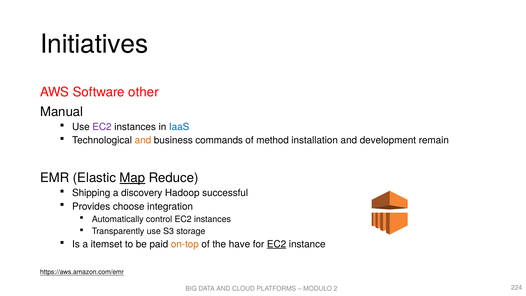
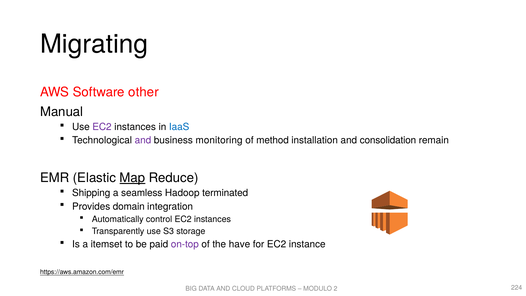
Initiatives: Initiatives -> Migrating (94, 44)
and colour: orange -> purple (143, 140)
commands: commands -> monitoring (219, 140)
development: development -> consolidation (388, 140)
discovery: discovery -> seamless (142, 193)
successful: successful -> terminated (225, 193)
choose: choose -> domain (129, 206)
on-top colour: orange -> purple (185, 244)
EC2 underline: present -> none (277, 244)
